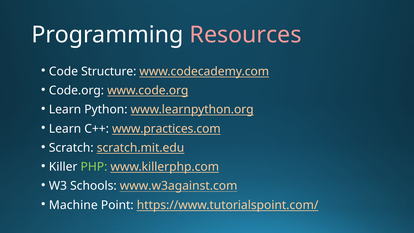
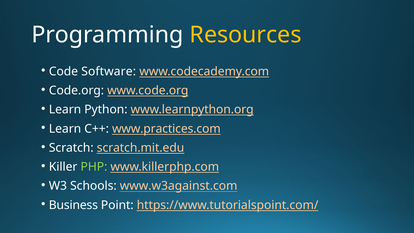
Resources colour: pink -> yellow (246, 35)
Structure: Structure -> Software (109, 71)
Machine: Machine -> Business (73, 205)
